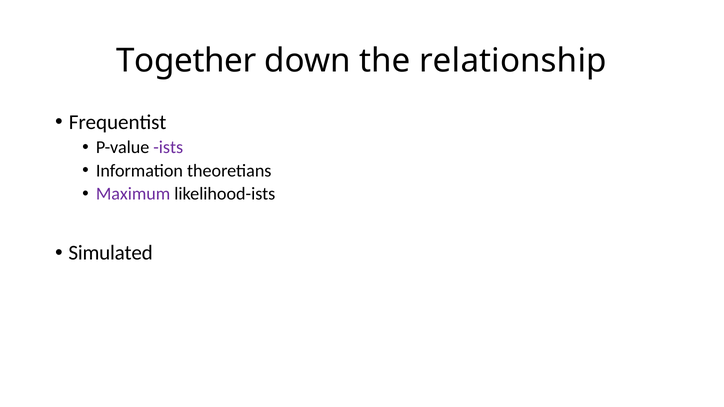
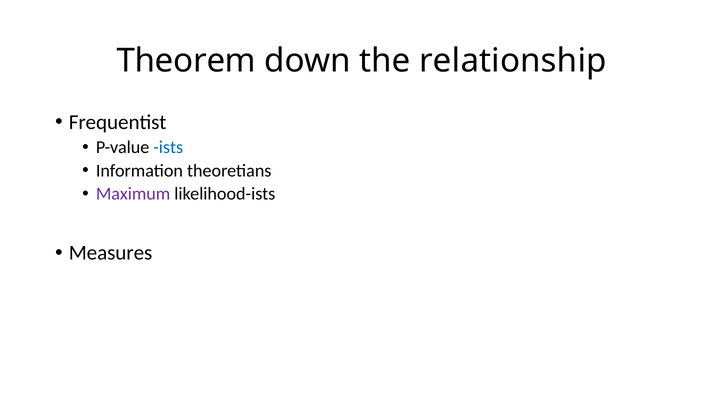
Together: Together -> Theorem (186, 61)
ists colour: purple -> blue (168, 147)
Simulated: Simulated -> Measures (111, 253)
